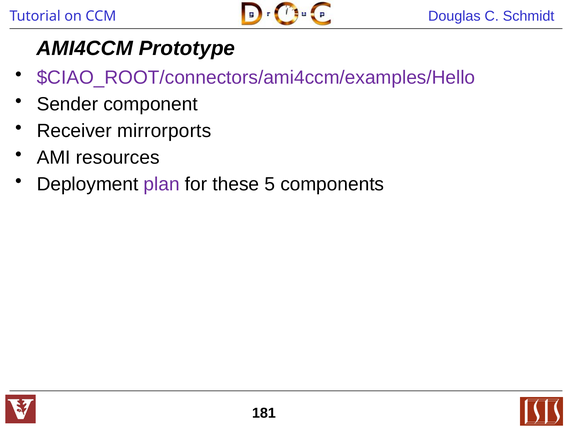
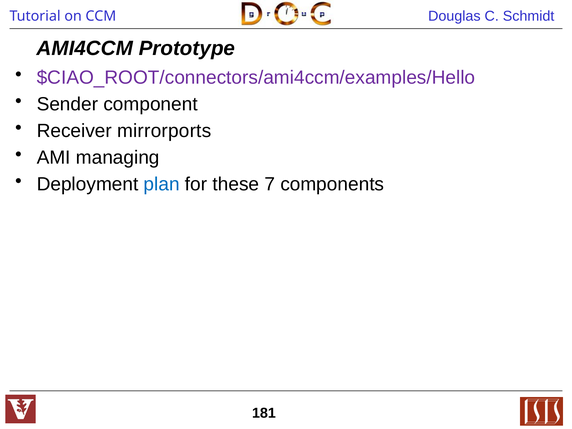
resources: resources -> managing (118, 158)
plan colour: purple -> blue (162, 184)
5: 5 -> 7 (270, 184)
